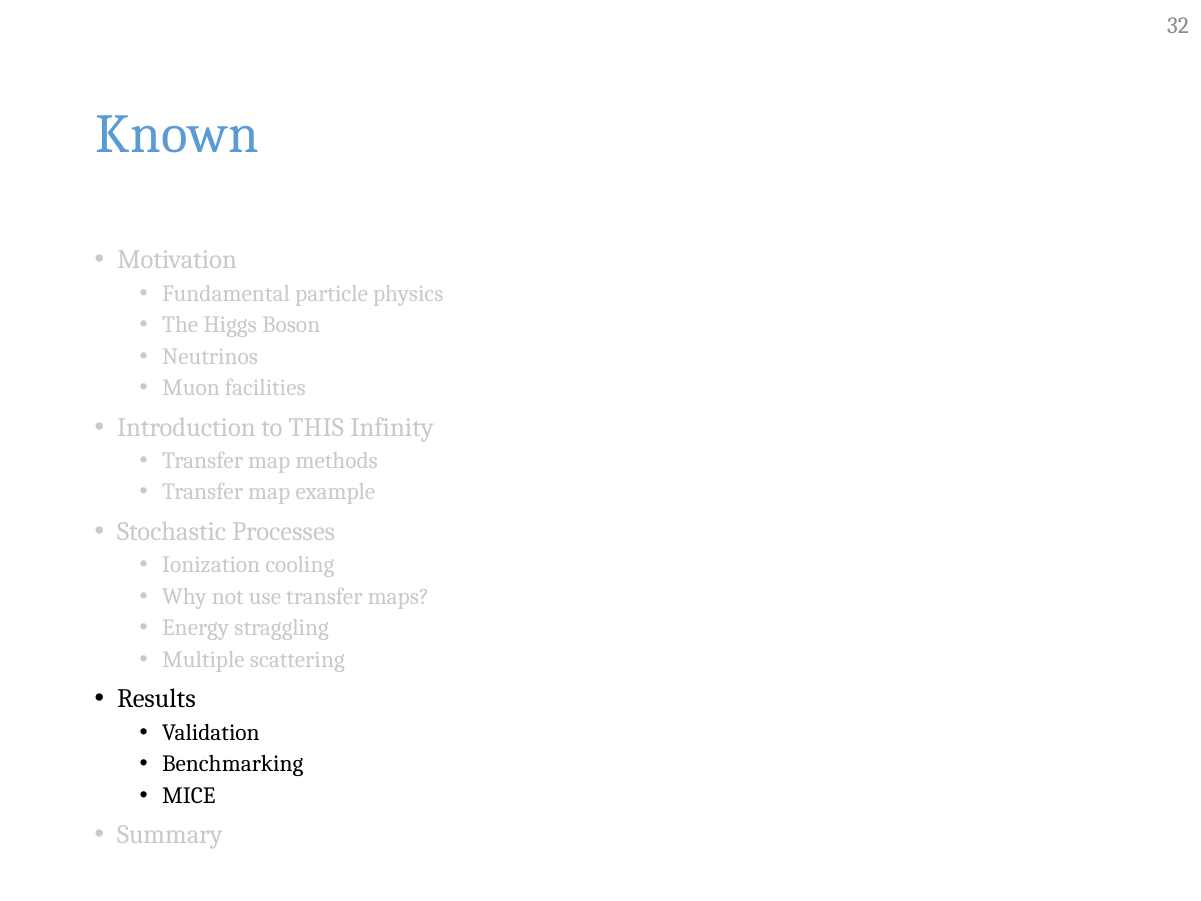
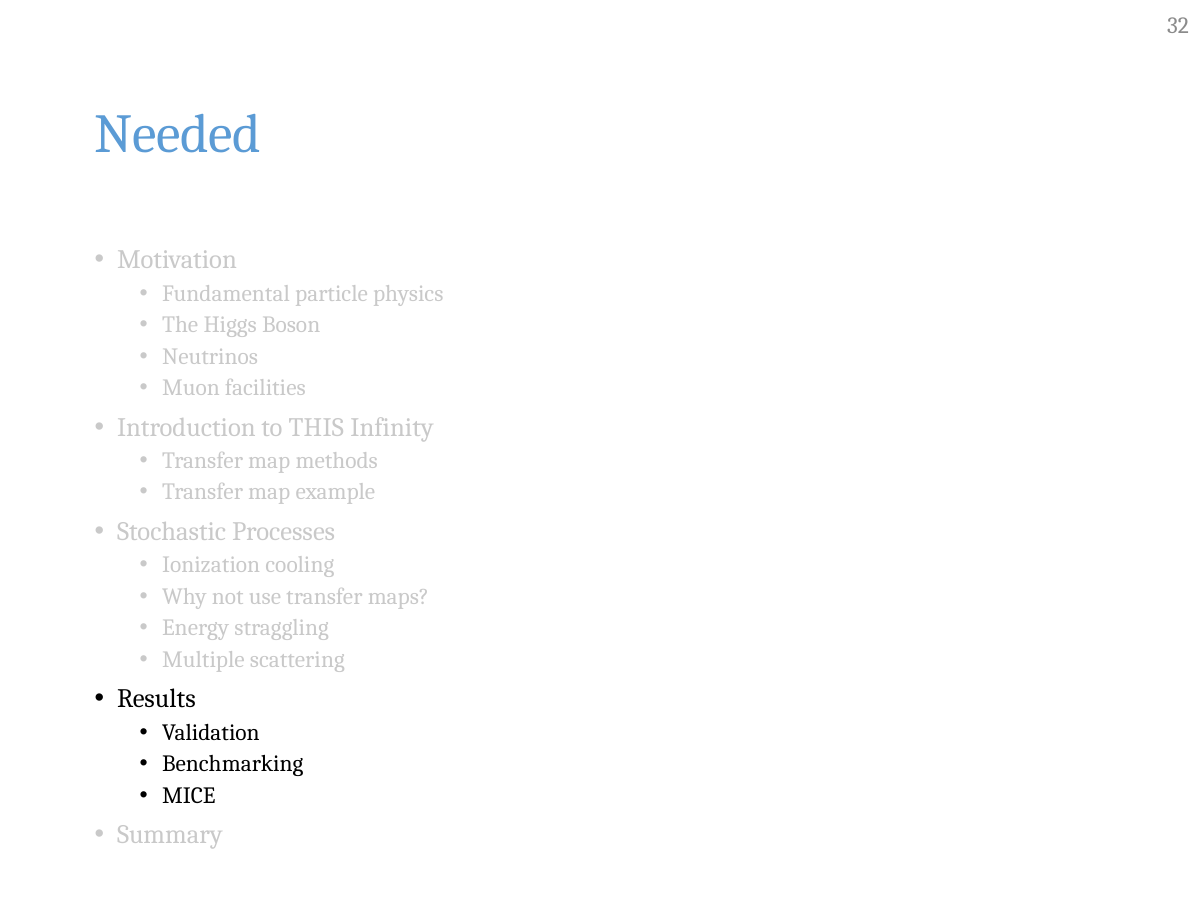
Known: Known -> Needed (178, 135)
